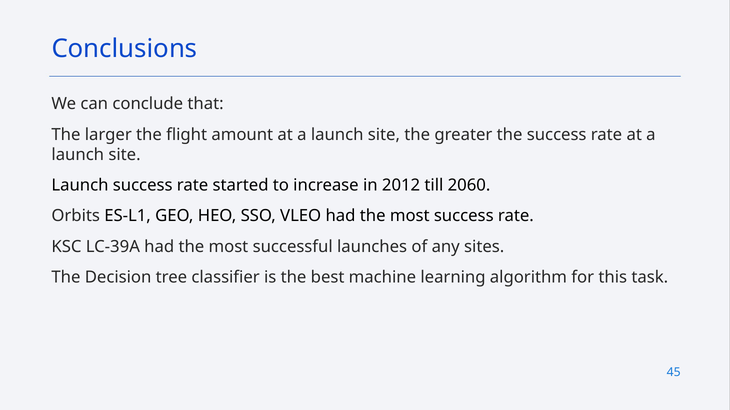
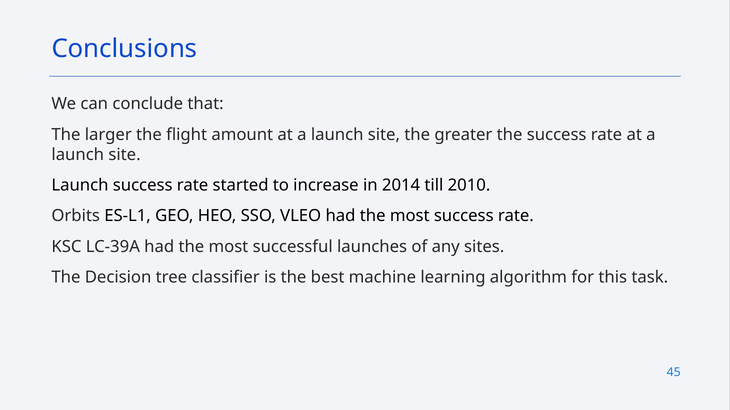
2012: 2012 -> 2014 (401, 186)
2060: 2060 -> 2010 (469, 186)
